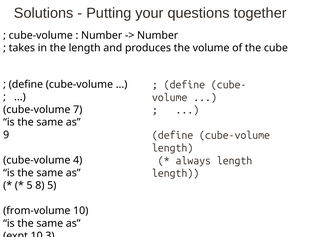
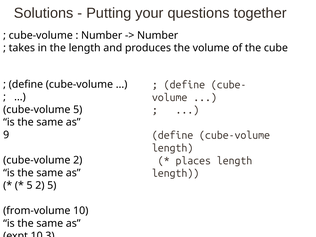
cube-volume 7: 7 -> 5 (78, 110)
always: always -> places (193, 161)
cube-volume 4: 4 -> 2 (78, 160)
5 8: 8 -> 2 (40, 185)
